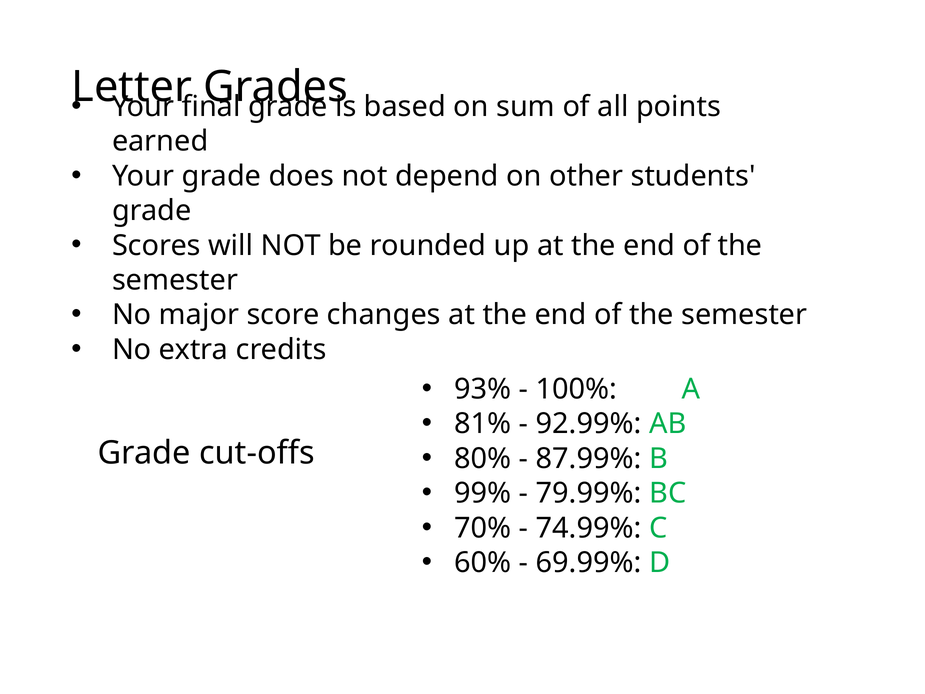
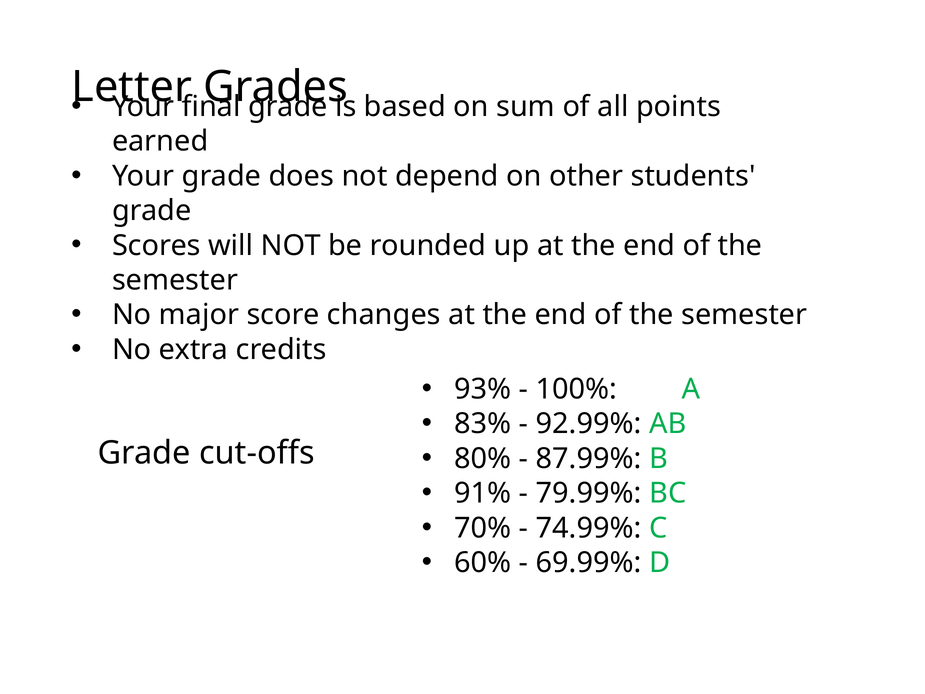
81%: 81% -> 83% (483, 424)
99%: 99% -> 91% (483, 493)
